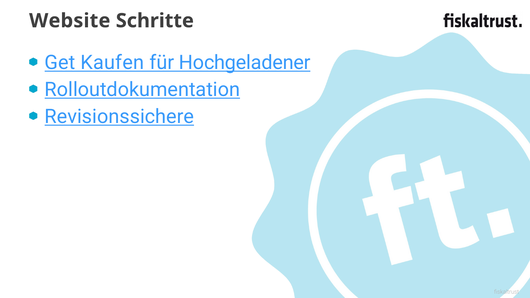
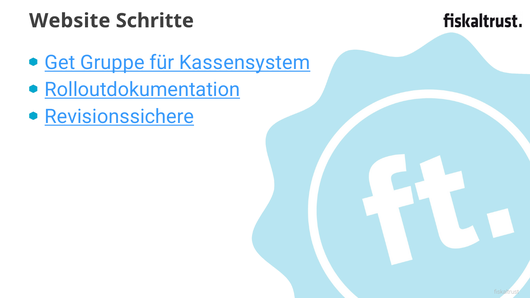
Kaufen: Kaufen -> Gruppe (112, 63)
Hochgeladener: Hochgeladener -> Kassensystem (245, 63)
